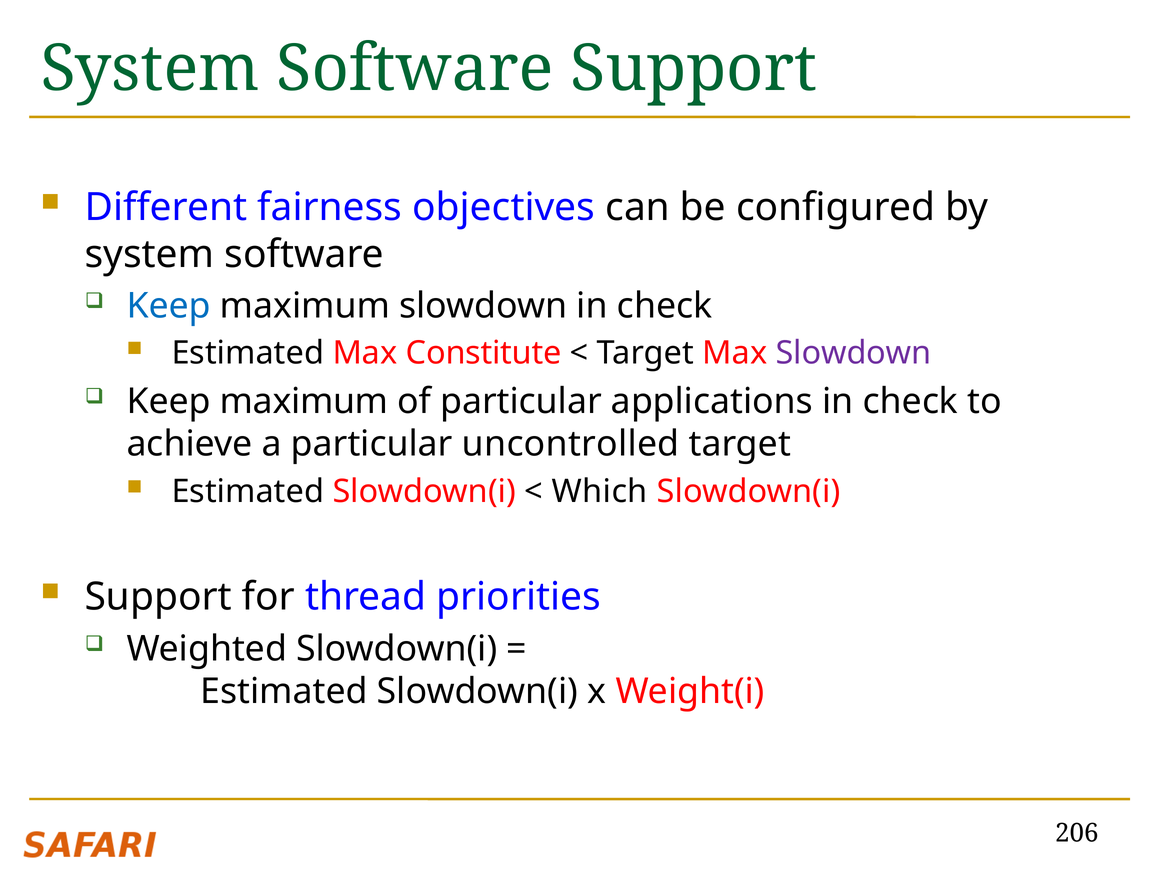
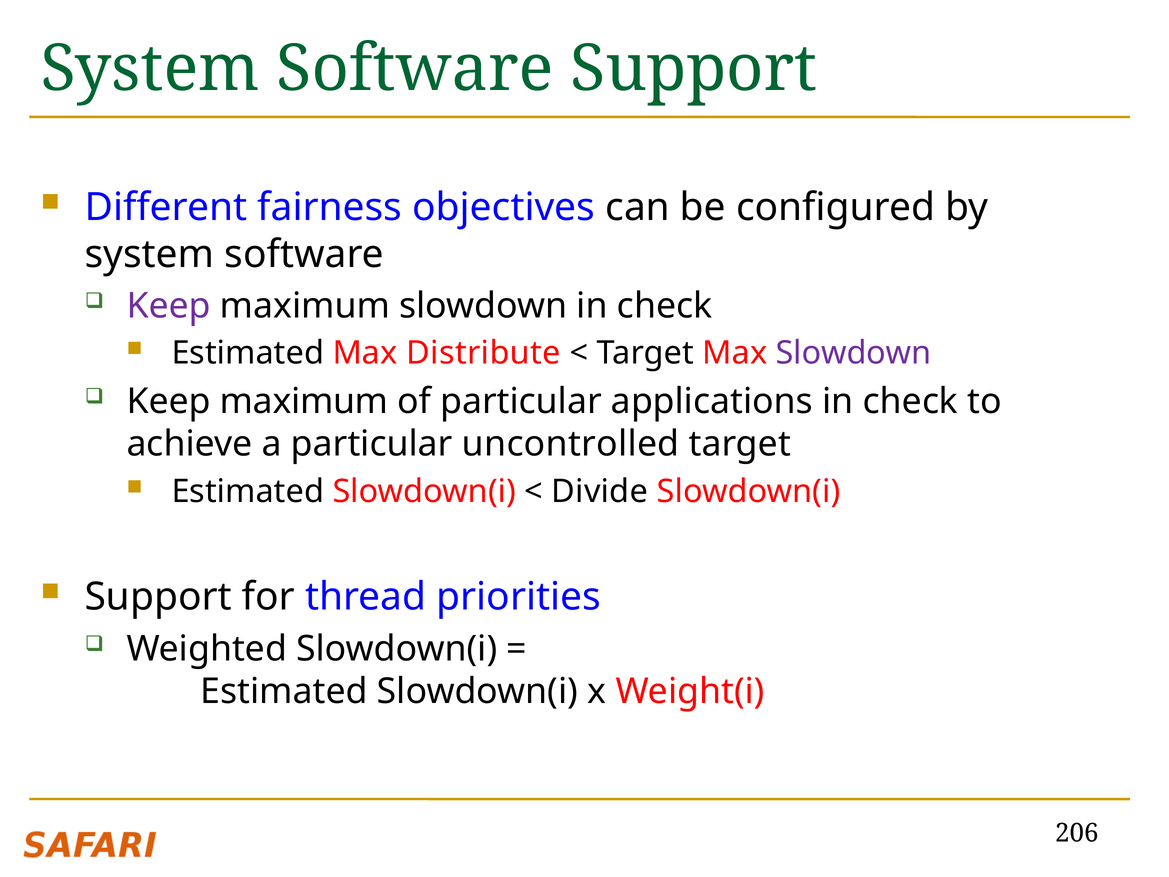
Keep colour: blue -> purple (169, 306)
Constitute: Constitute -> Distribute (483, 353)
Which: Which -> Divide (600, 491)
